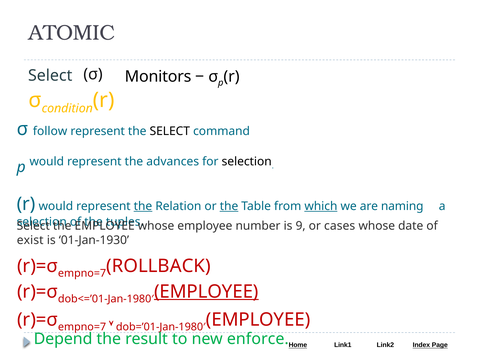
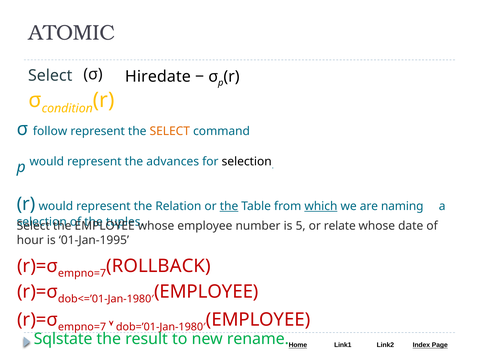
Monitors: Monitors -> Hiredate (158, 77)
SELECT colour: black -> orange (170, 131)
the underline: present -> none (143, 206)
9: 9 -> 5 (301, 226)
cases: cases -> relate (340, 226)
exist: exist -> hour (30, 240)
01-Jan-1930: 01-Jan-1930 -> 01-Jan-1995 (94, 240)
EMPLOYEE underline: present -> none (206, 292)
Depend: Depend -> Sqlstate (63, 339)
enforce: enforce -> rename (258, 339)
